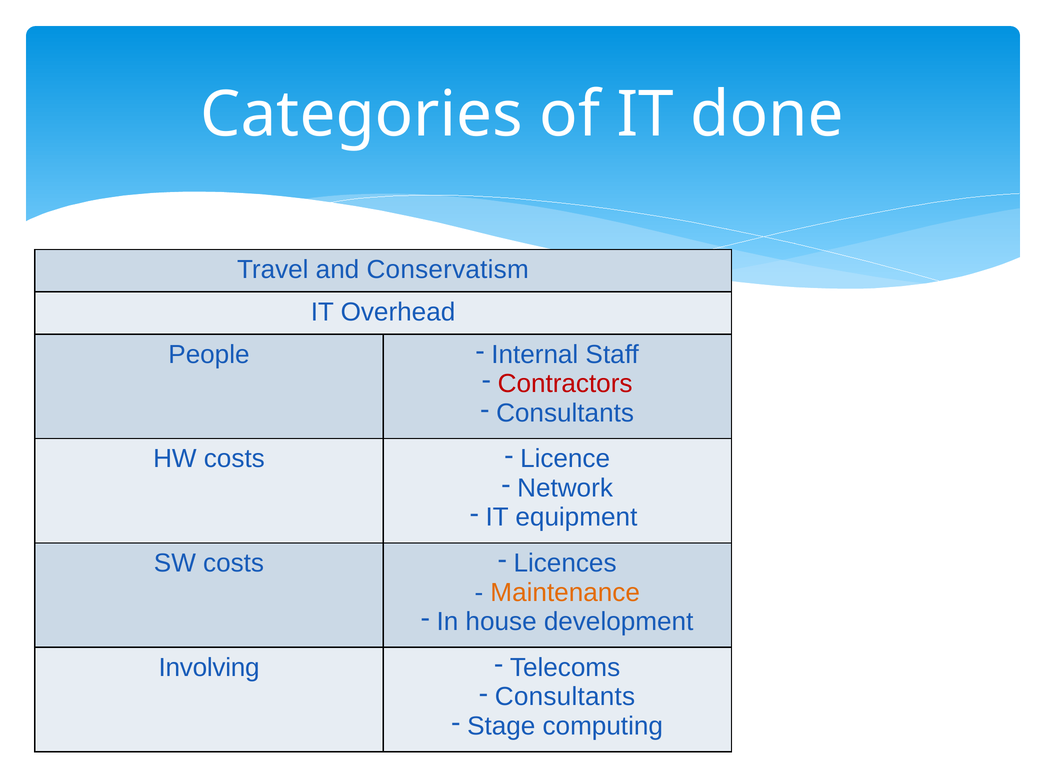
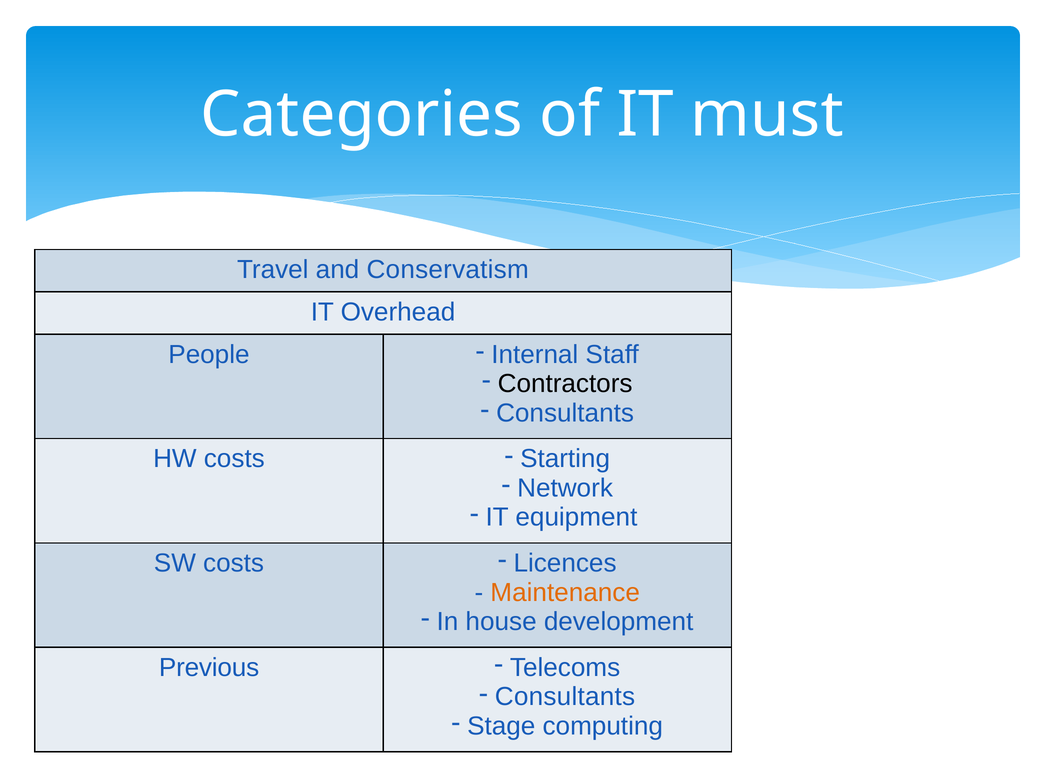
done: done -> must (767, 115)
Contractors colour: red -> black (565, 384)
Licence: Licence -> Starting (565, 459)
Involving: Involving -> Previous (209, 668)
